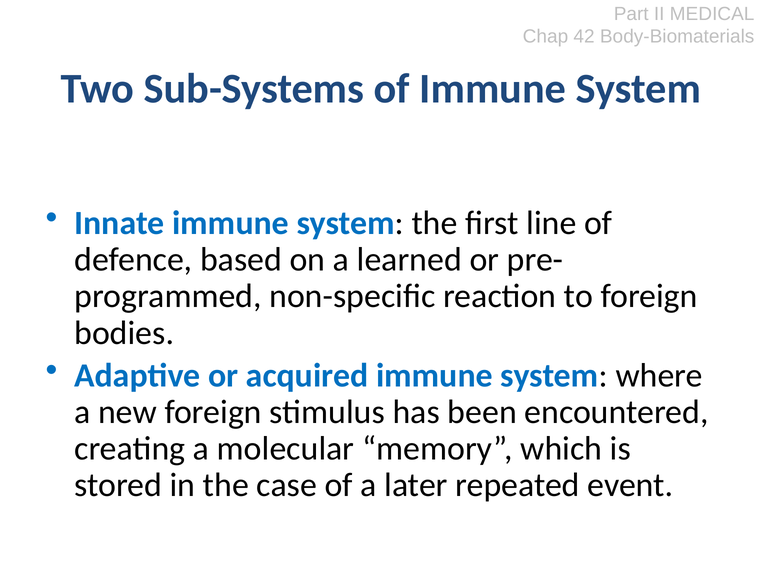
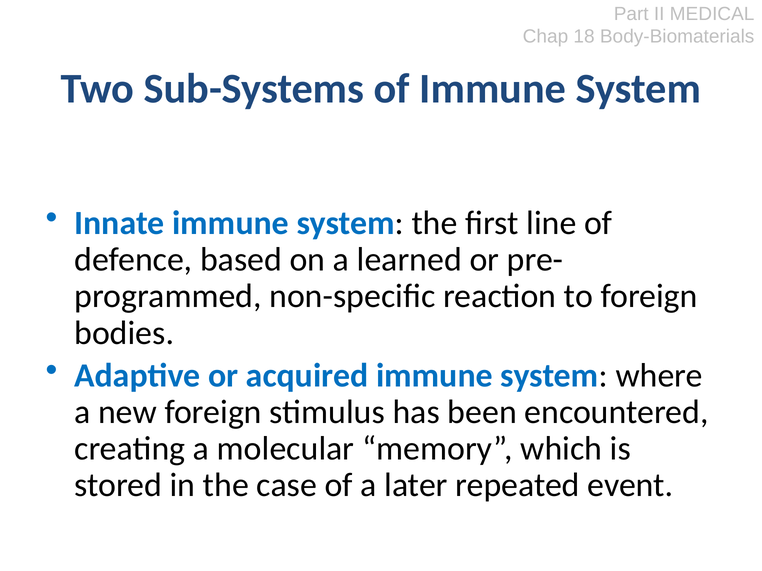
42: 42 -> 18 (584, 37)
